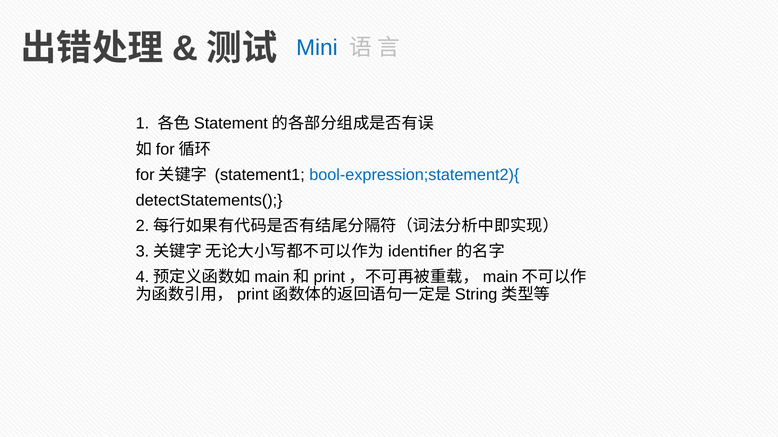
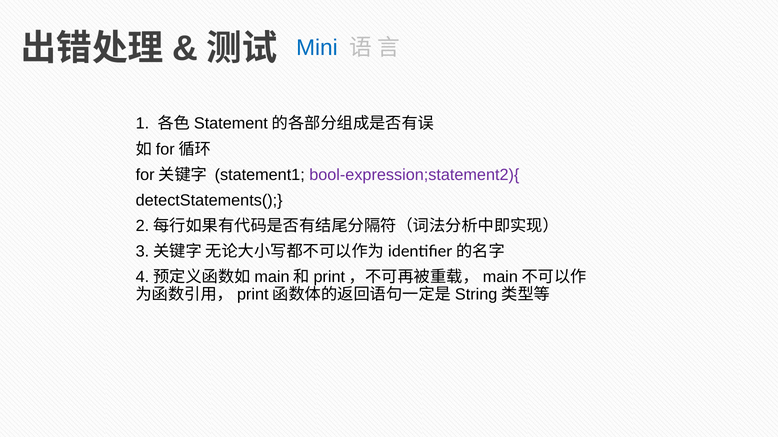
bool-expression;statement2){ colour: blue -> purple (414, 175)
